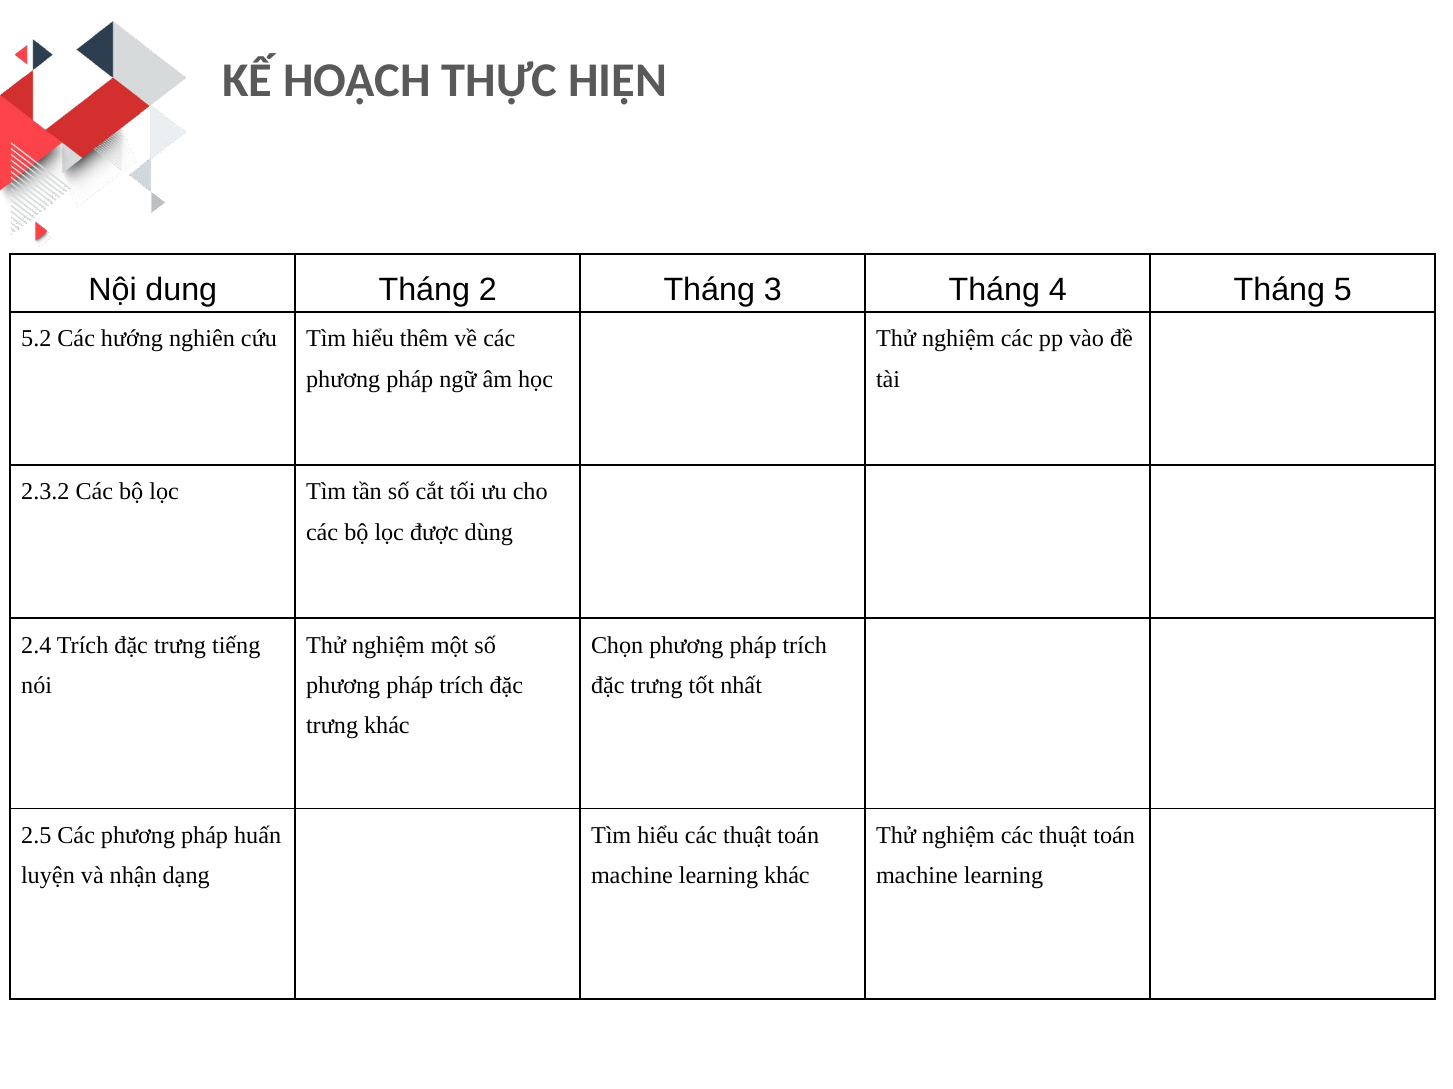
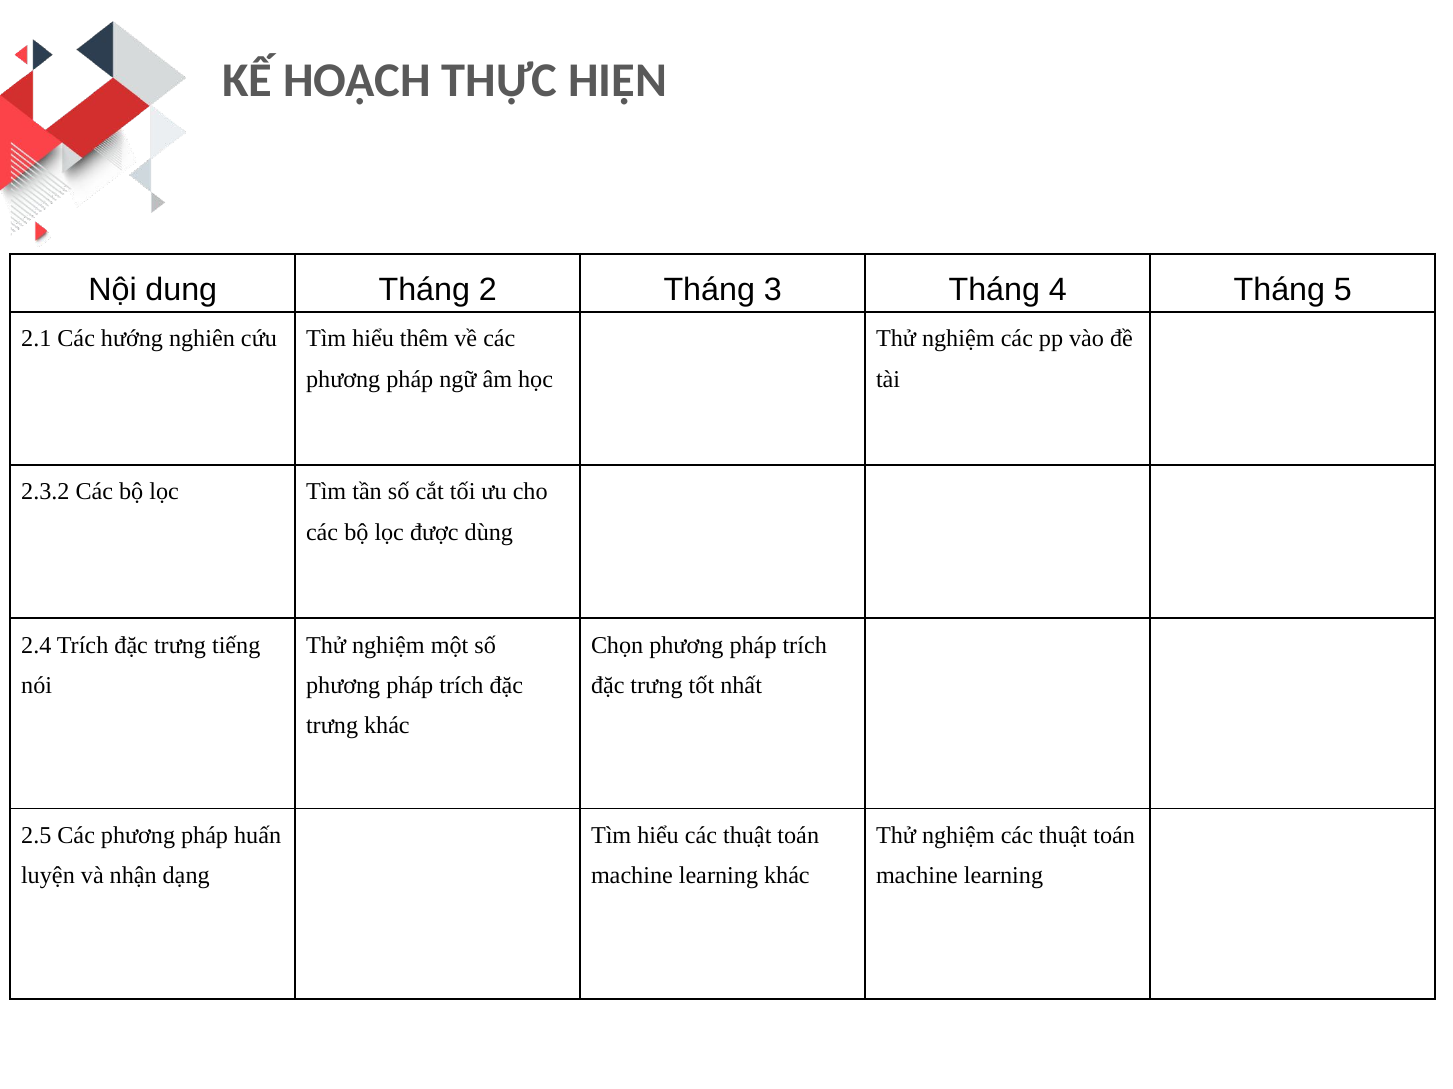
5.2: 5.2 -> 2.1 (36, 339)
